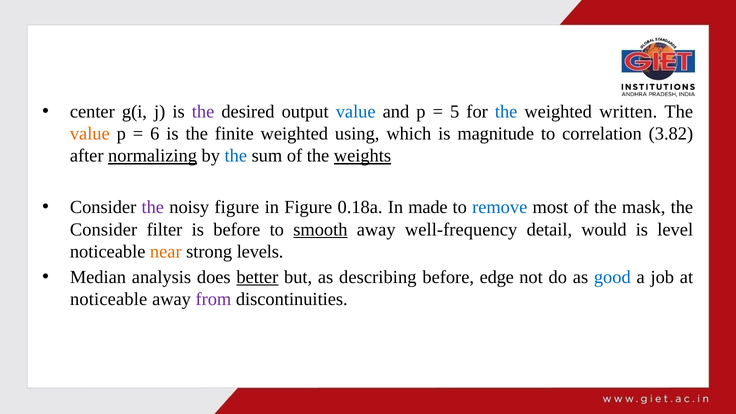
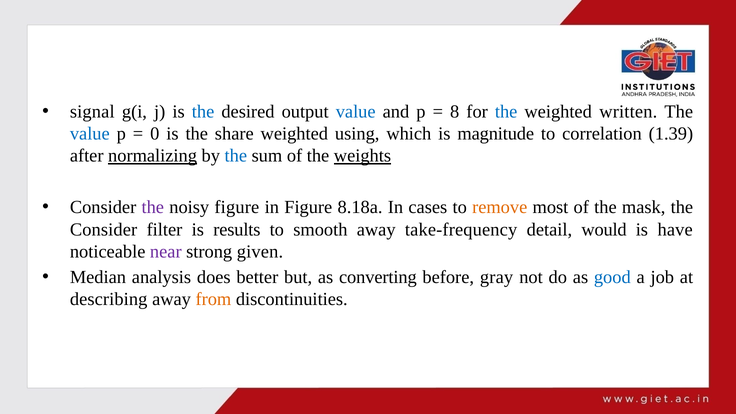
center: center -> signal (92, 112)
the colour: purple -> blue (203, 112)
5: 5 -> 8 (455, 112)
value colour: orange -> blue (90, 134)
6: 6 -> 0 (155, 134)
finite: finite -> share (234, 134)
3.82: 3.82 -> 1.39 (671, 134)
0.18a: 0.18a -> 8.18a (360, 207)
made: made -> cases (428, 207)
remove colour: blue -> orange (500, 207)
is before: before -> results (237, 229)
smooth underline: present -> none (320, 229)
well-frequency: well-frequency -> take-frequency (461, 229)
level: level -> have (675, 229)
near colour: orange -> purple (166, 252)
levels: levels -> given (260, 252)
better underline: present -> none (257, 277)
describing: describing -> converting (378, 277)
edge: edge -> gray (497, 277)
noticeable: noticeable -> describing (109, 299)
from colour: purple -> orange (213, 299)
